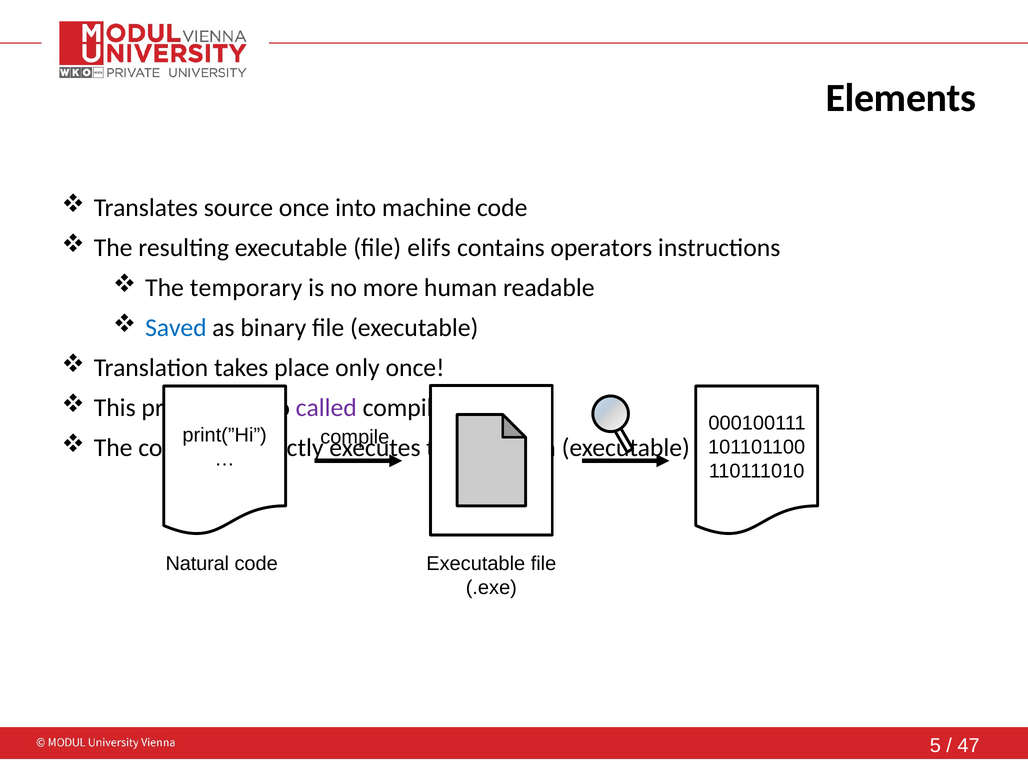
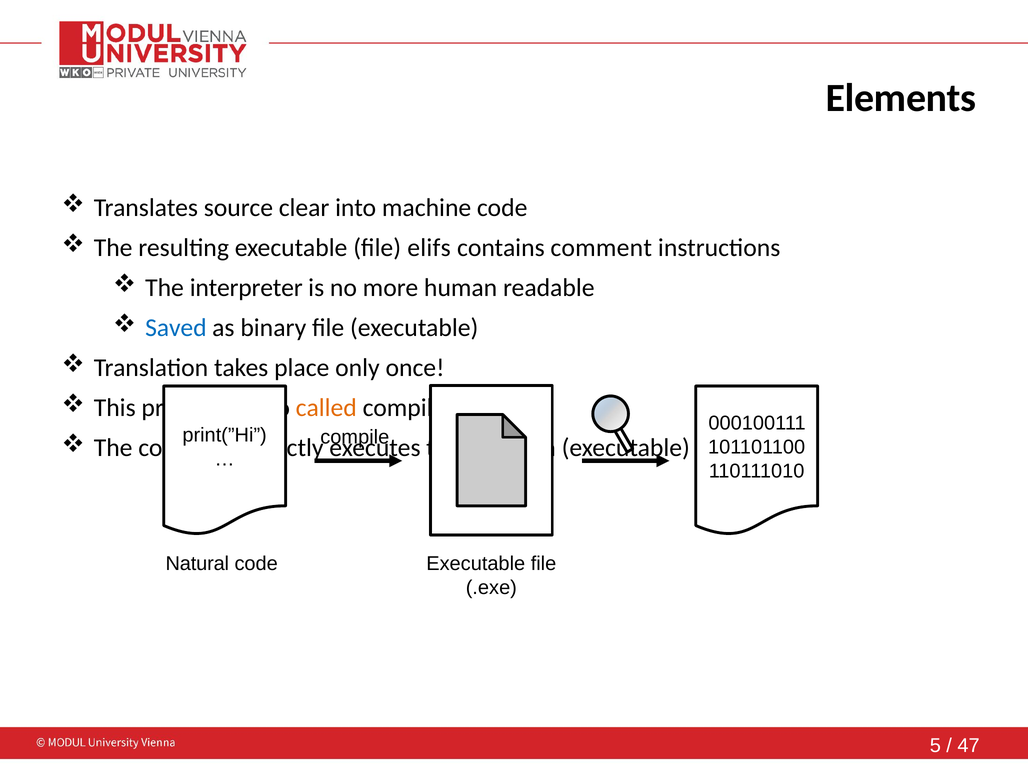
source once: once -> clear (304, 208)
operators: operators -> comment (601, 248)
temporary: temporary -> interpreter (246, 288)
called colour: purple -> orange (326, 408)
